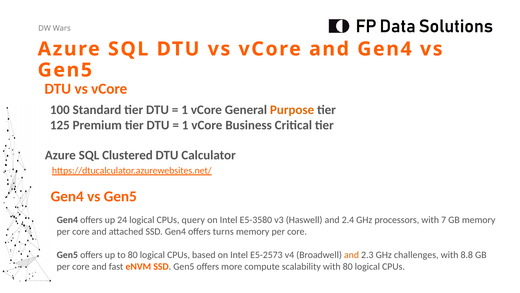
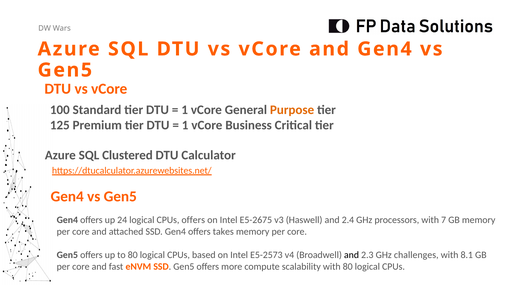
CPUs query: query -> offers (193, 219)
E5-3580: E5-3580 -> E5-2675 (256, 219)
turns: turns -> takes (223, 231)
and colour: orange -> black (352, 255)
8.8: 8.8 -> 8.1 (467, 255)
